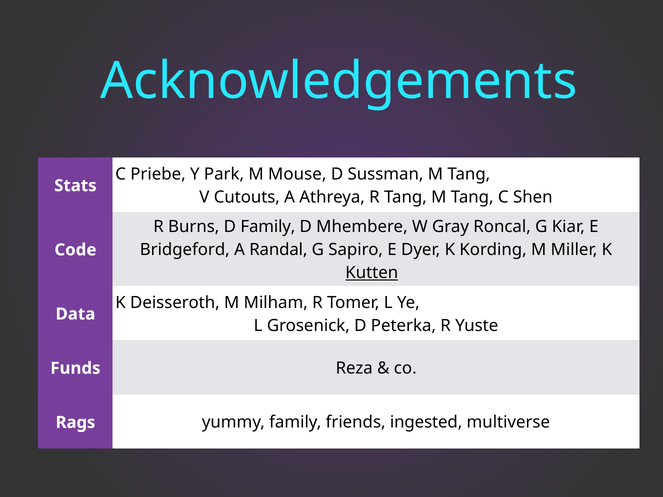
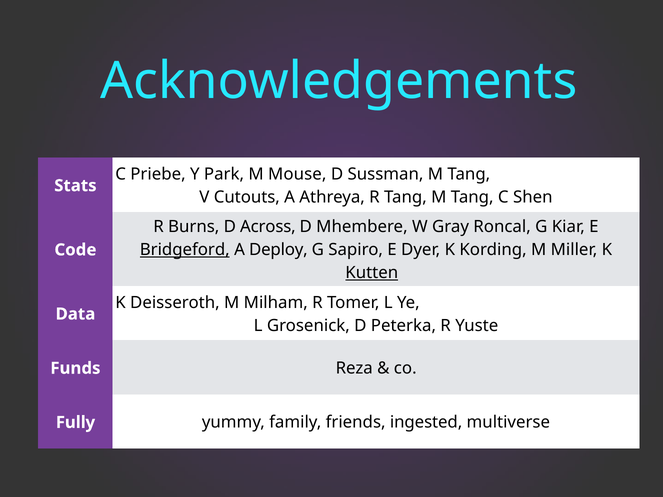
D Family: Family -> Across (268, 227)
Bridgeford underline: none -> present (185, 250)
Randal: Randal -> Deploy (278, 250)
Rags: Rags -> Fully (75, 423)
